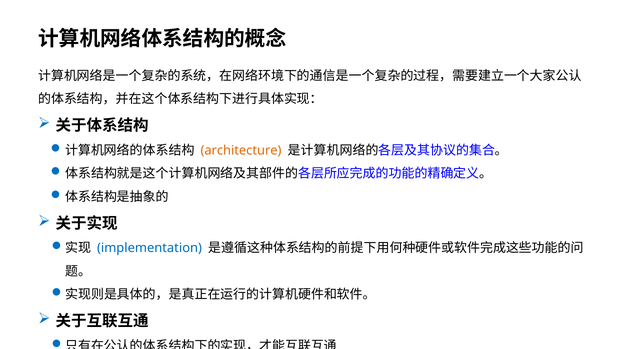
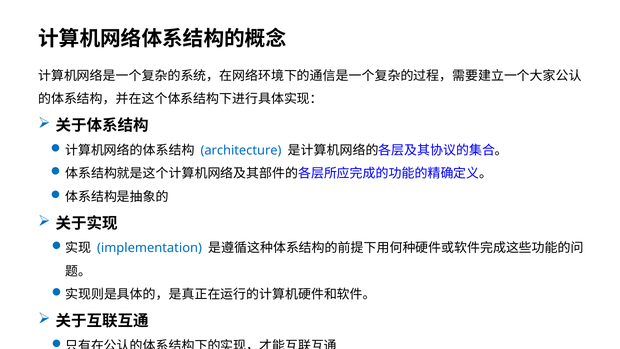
architecture colour: orange -> blue (241, 150)
